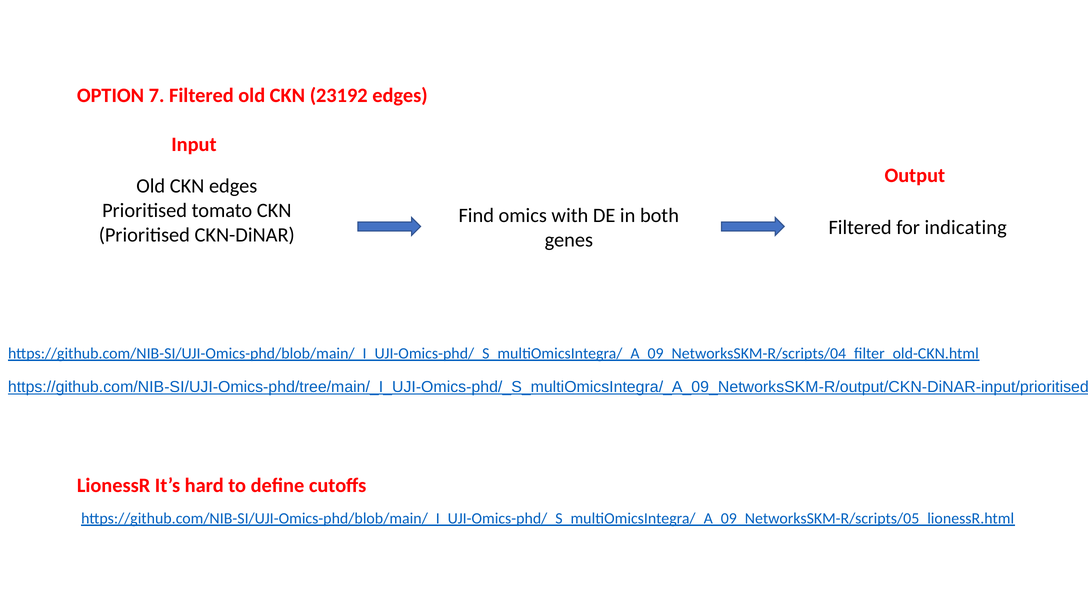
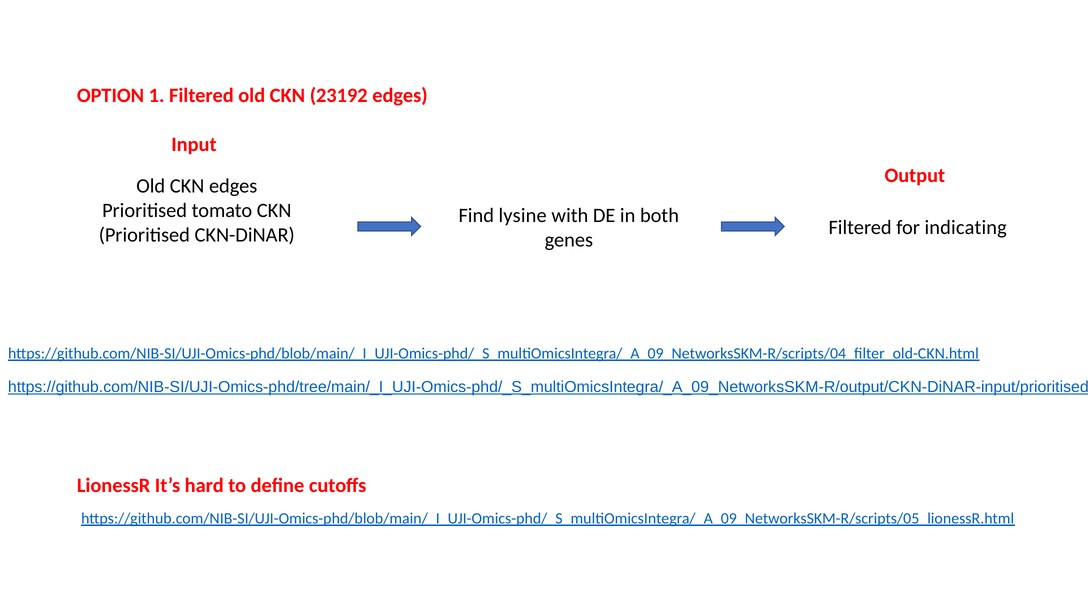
7: 7 -> 1 (157, 95)
omics: omics -> lysine (523, 215)
